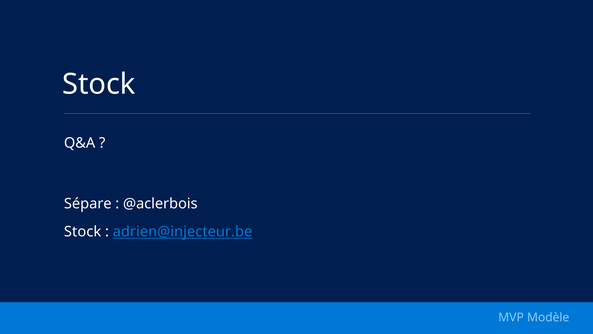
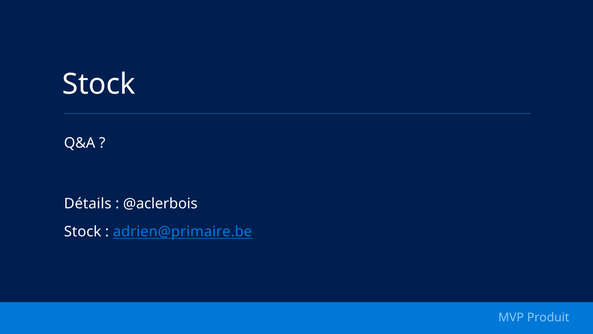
Sépare: Sépare -> Détails (88, 203)
adrien@injecteur.be: adrien@injecteur.be -> adrien@primaire.be (182, 231)
Modèle: Modèle -> Produit (548, 317)
